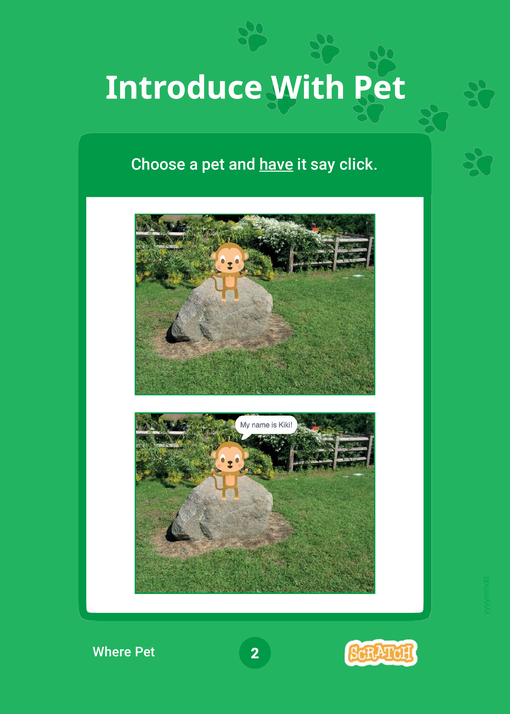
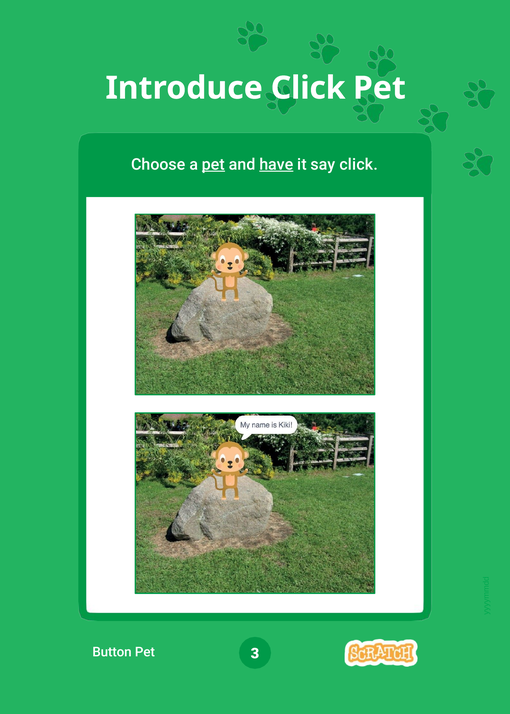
Introduce With: With -> Click (308, 88)
pet underline: none -> present (213, 164)
Where: Where -> Button (112, 652)
2: 2 -> 3 (255, 654)
